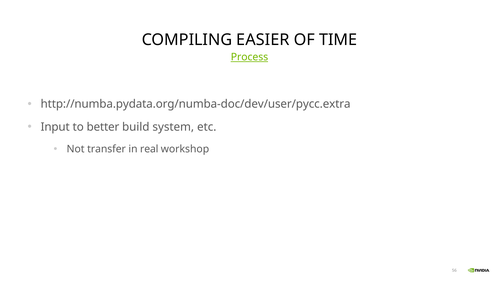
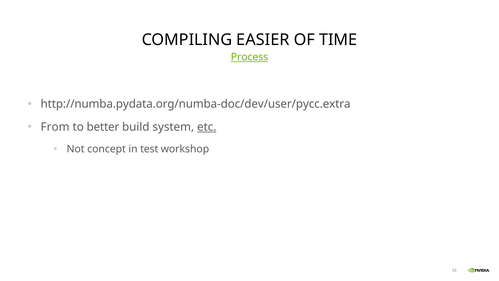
Input: Input -> From (55, 127)
etc underline: none -> present (207, 127)
transfer: transfer -> concept (107, 149)
real: real -> test (149, 149)
